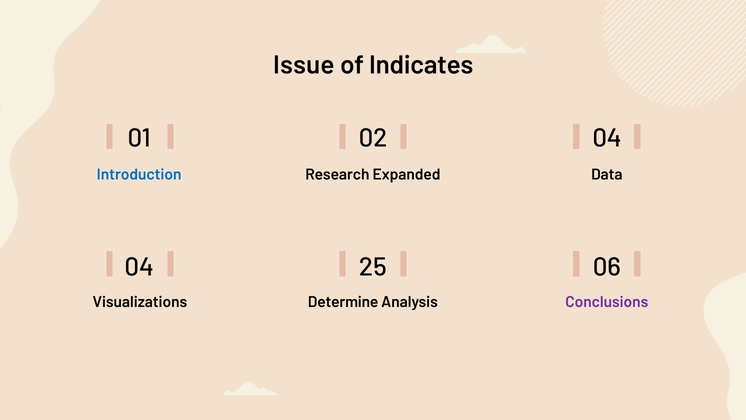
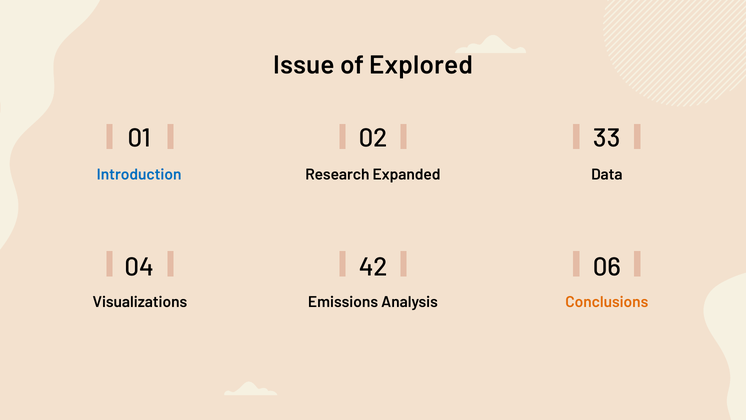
Indicates: Indicates -> Explored (421, 65)
02 04: 04 -> 33 (607, 138)
25: 25 -> 42 (373, 267)
Determine: Determine -> Emissions (343, 302)
Conclusions colour: purple -> orange (607, 302)
